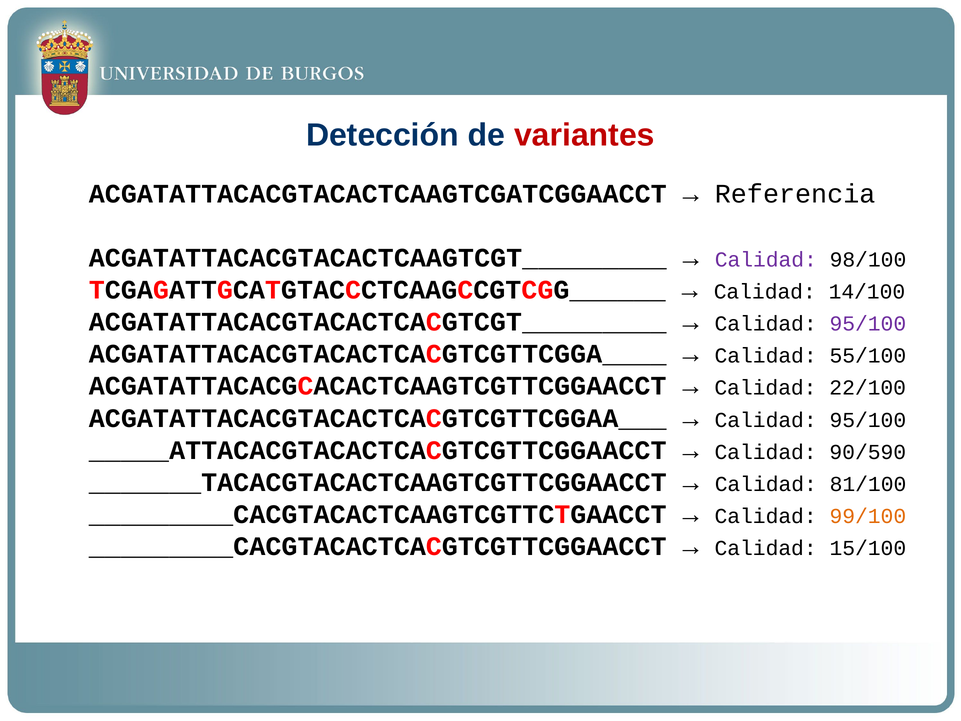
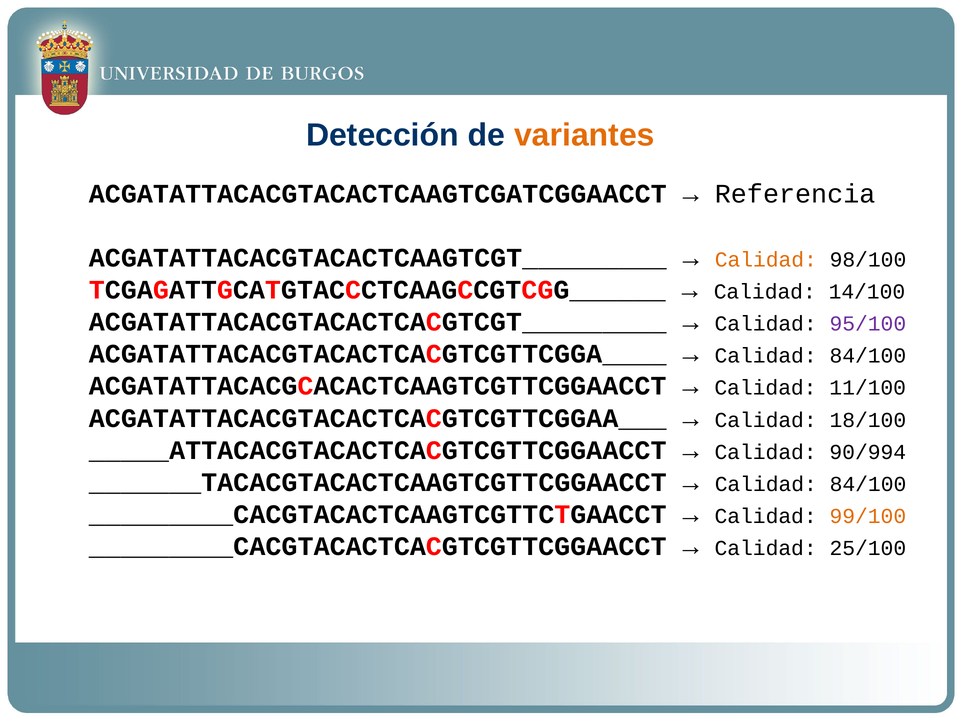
variantes colour: red -> orange (584, 135)
Calidad colour: purple -> orange (766, 260)
55/100: 55/100 -> 84/100 (868, 356)
22/100: 22/100 -> 11/100 (868, 388)
95/100: 95/100 -> 18/100 (868, 420)
90/590: 90/590 -> 90/994 (868, 452)
81/100: 81/100 -> 84/100 (868, 484)
15/100: 15/100 -> 25/100 (868, 548)
